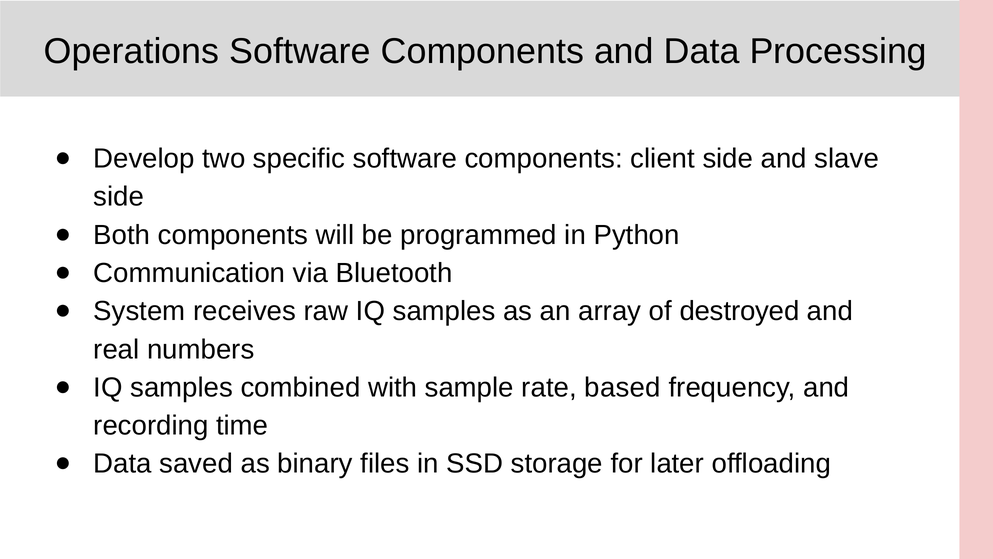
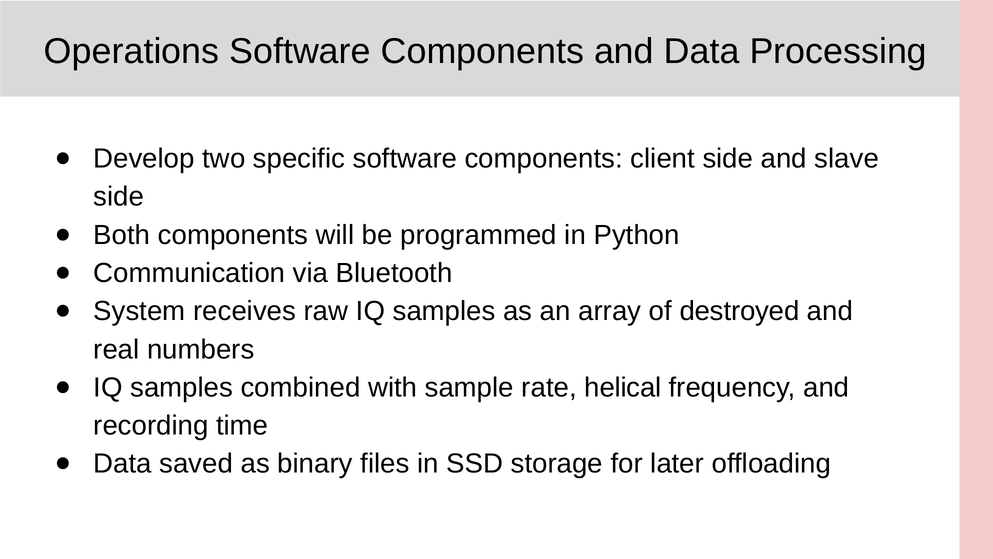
based: based -> helical (623, 387)
